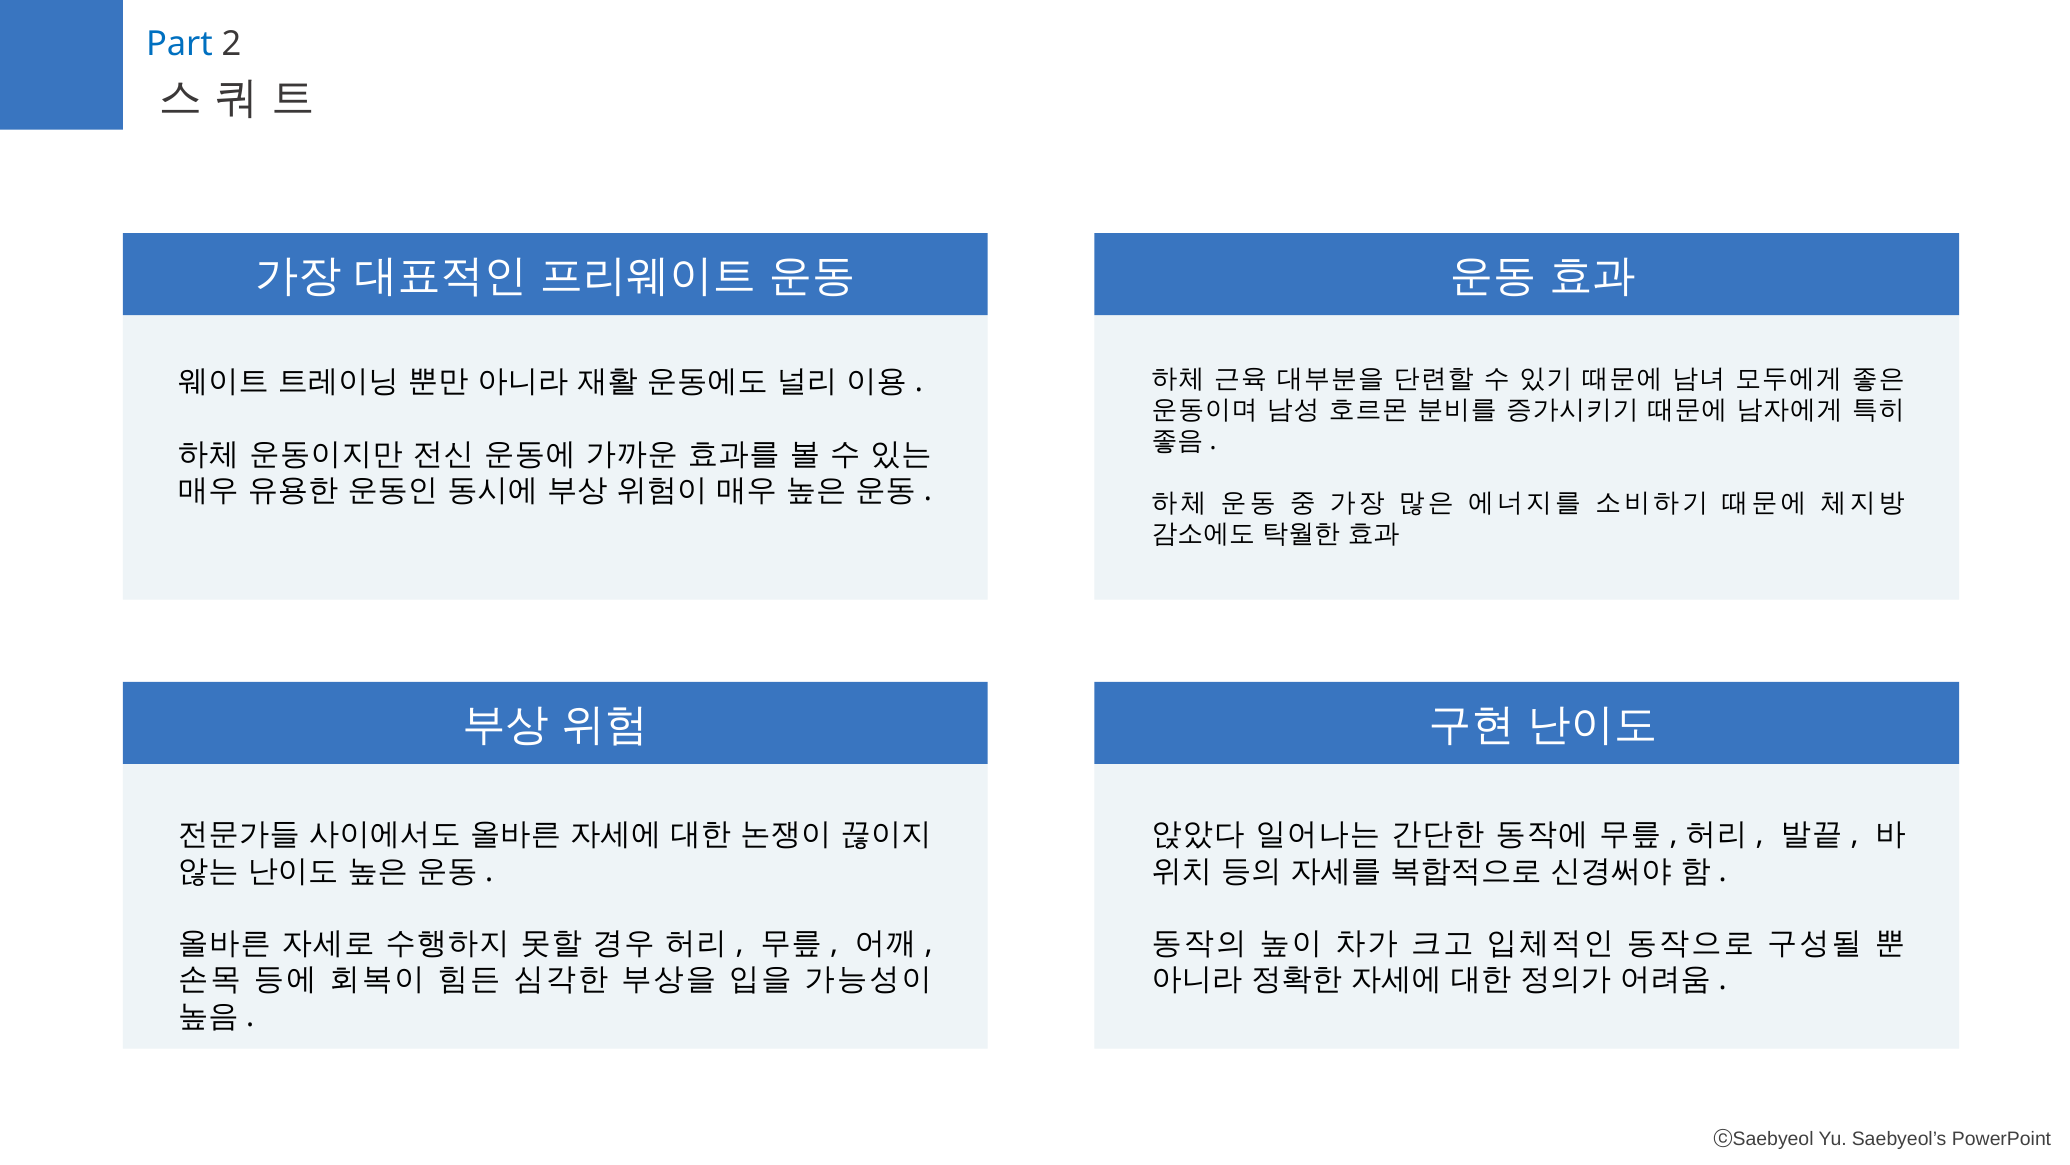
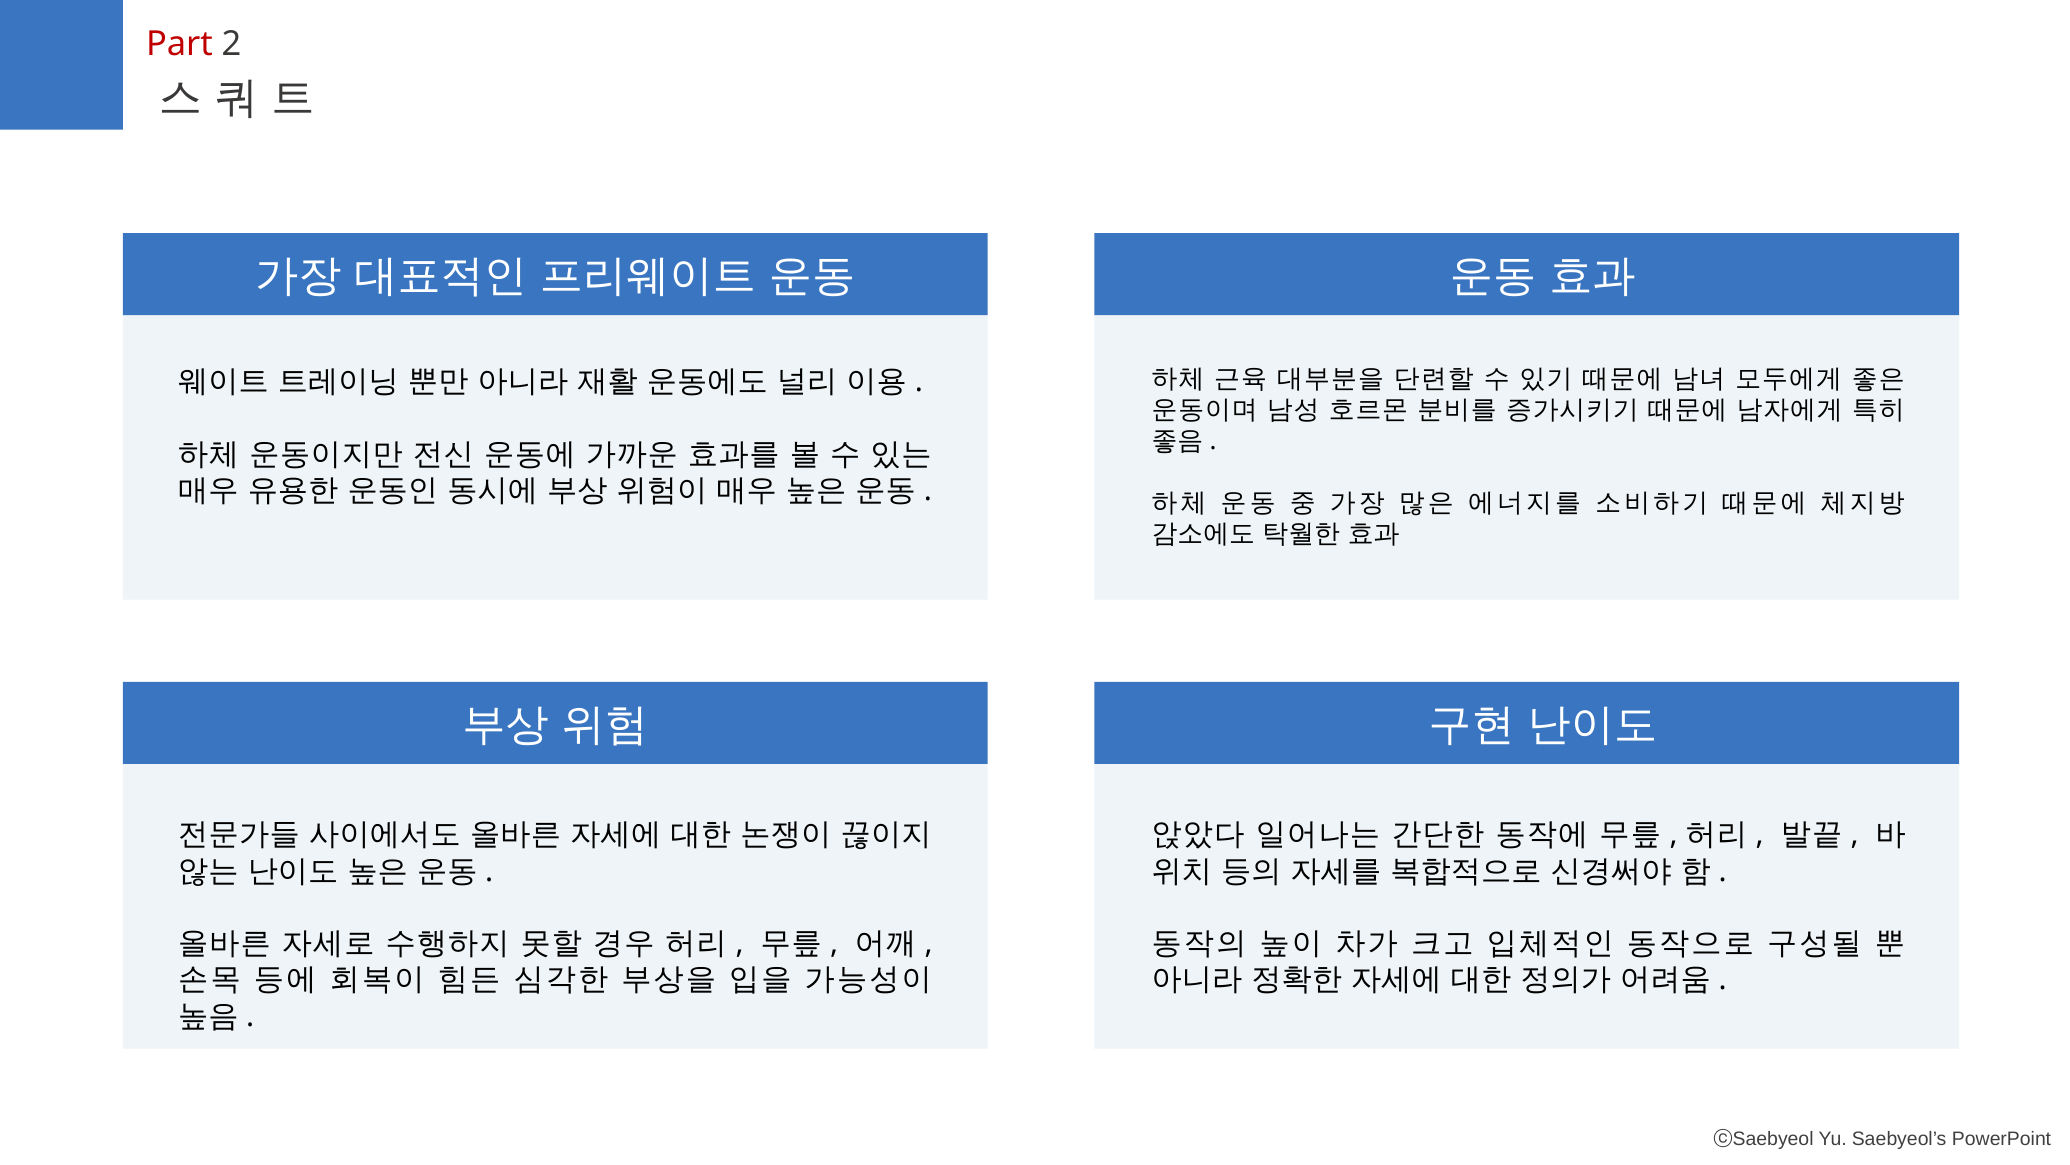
Part colour: blue -> red (179, 44)
